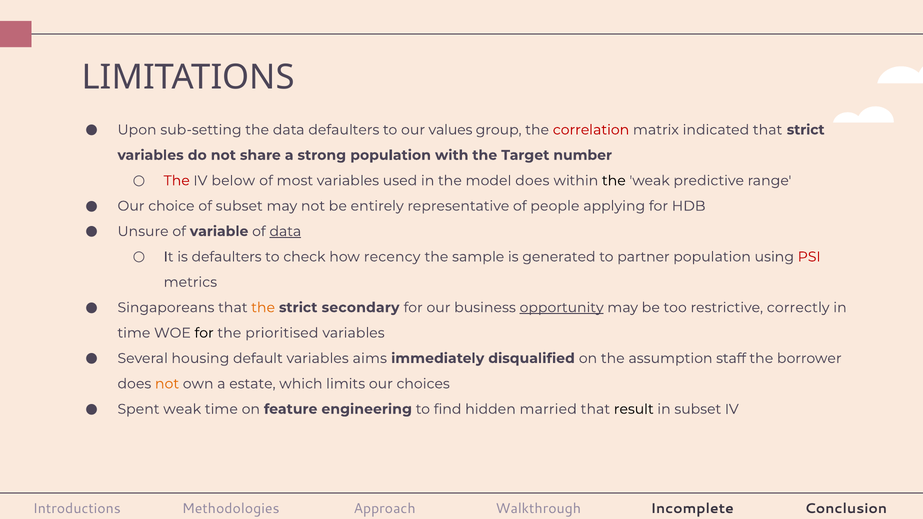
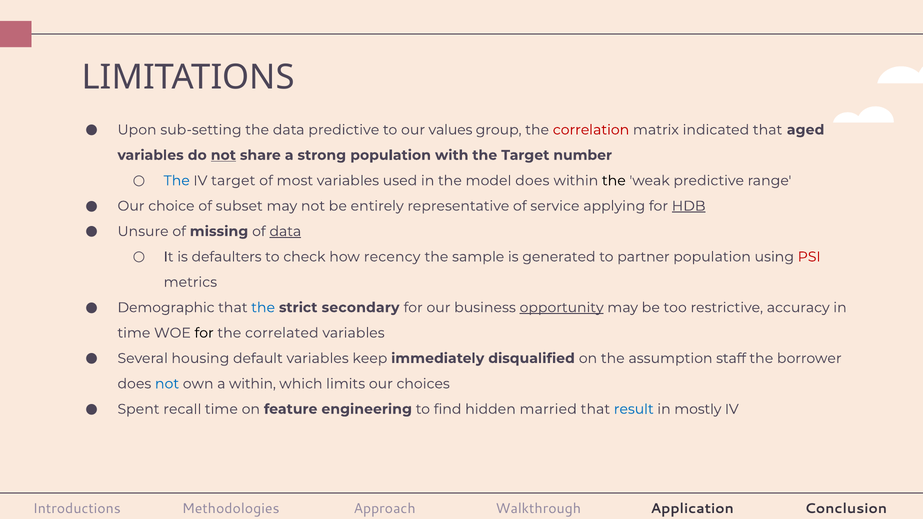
data defaulters: defaulters -> predictive (344, 130)
that strict: strict -> aged (806, 130)
not underline: none -> present (223, 155)
The colour: red -> blue (177, 181)
IV below: below -> target (233, 181)
people: people -> service (555, 206)
HDB underline: none -> present (689, 206)
variable: variable -> missing (219, 231)
Singaporeans: Singaporeans -> Demographic (166, 308)
the colour: orange -> blue (263, 308)
correctly: correctly -> accuracy (798, 308)
prioritised: prioritised -> correlated (282, 333)
aims: aims -> keep (370, 358)
not colour: orange -> blue (167, 384)
a estate: estate -> within (252, 384)
Spent weak: weak -> recall (182, 409)
result colour: black -> blue (634, 409)
in subset: subset -> mostly (698, 409)
Incomplete: Incomplete -> Application (692, 509)
